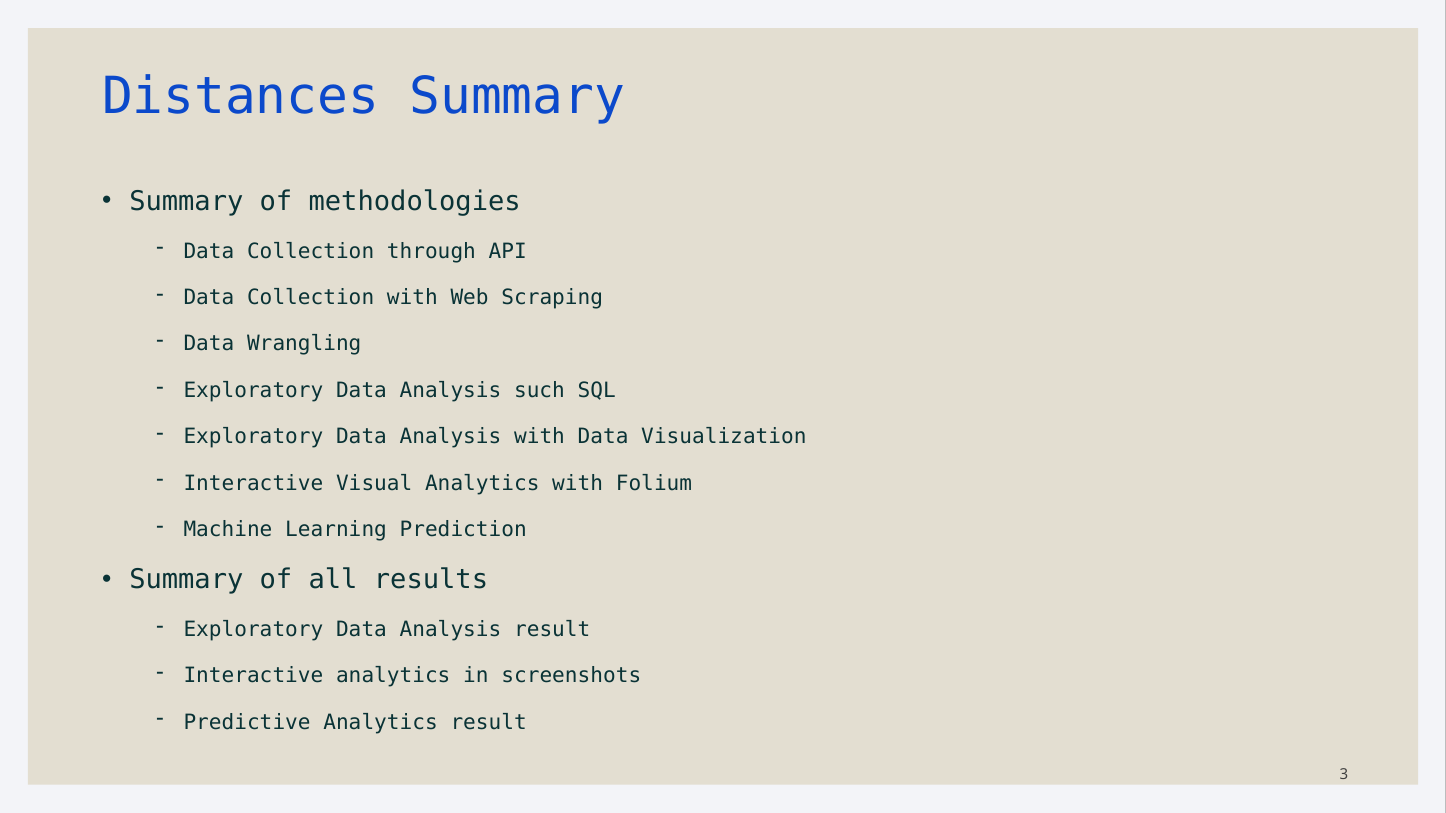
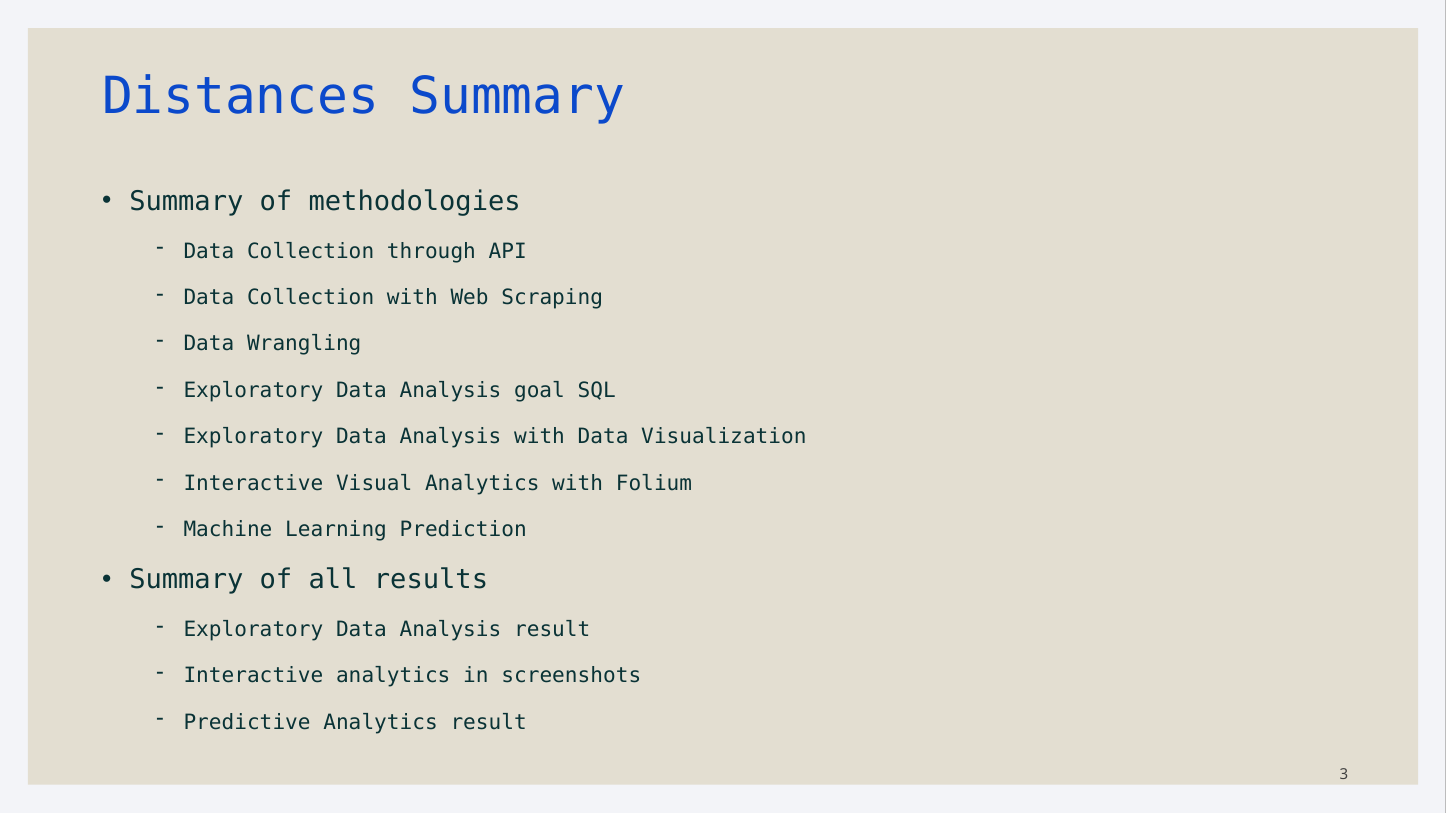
such: such -> goal (539, 391)
